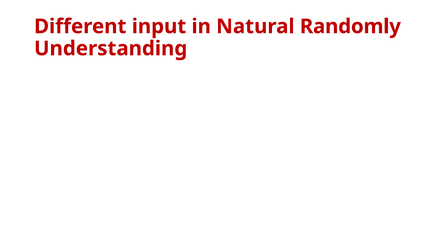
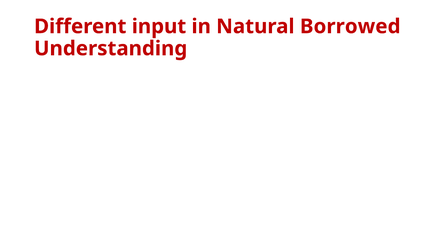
Randomly: Randomly -> Borrowed (350, 26)
